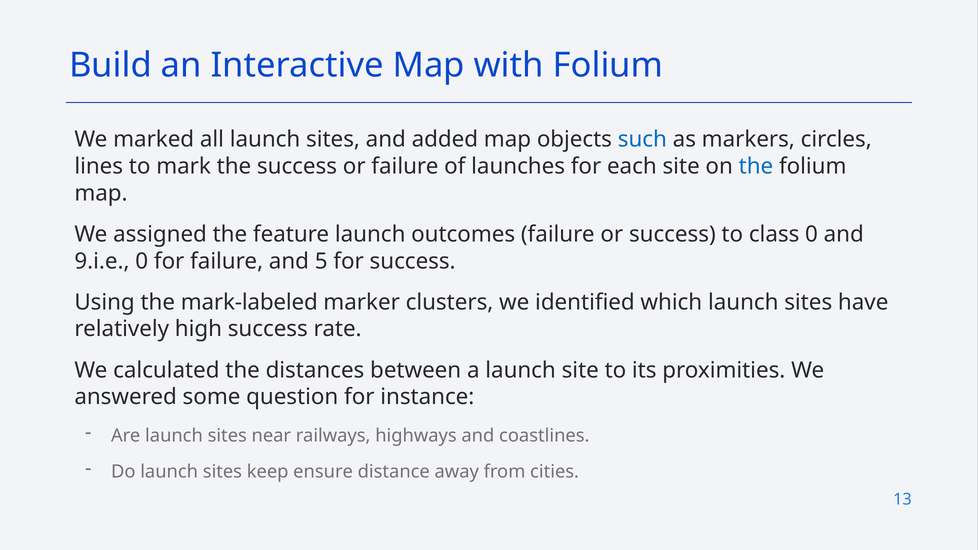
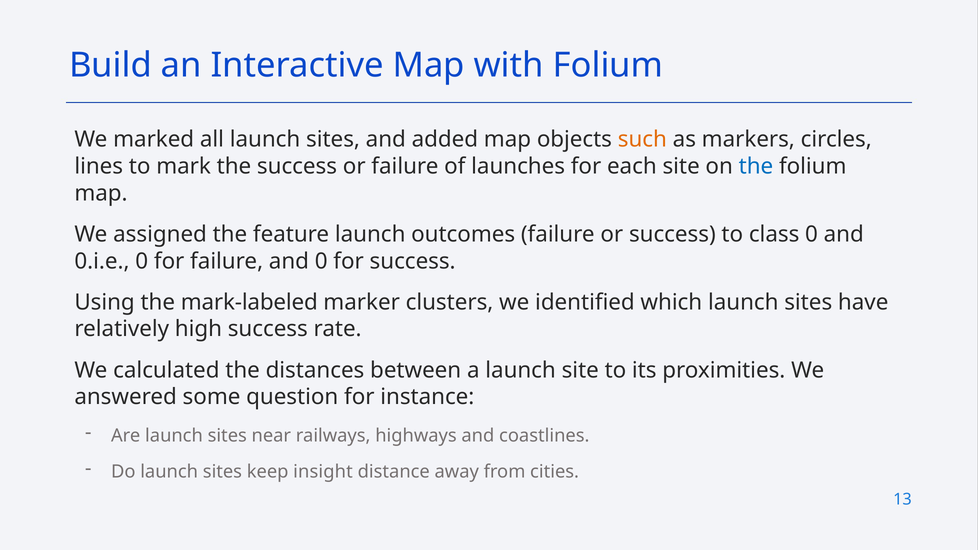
such colour: blue -> orange (642, 140)
9.i.e: 9.i.e -> 0.i.e (102, 261)
and 5: 5 -> 0 (321, 261)
ensure: ensure -> insight (323, 472)
